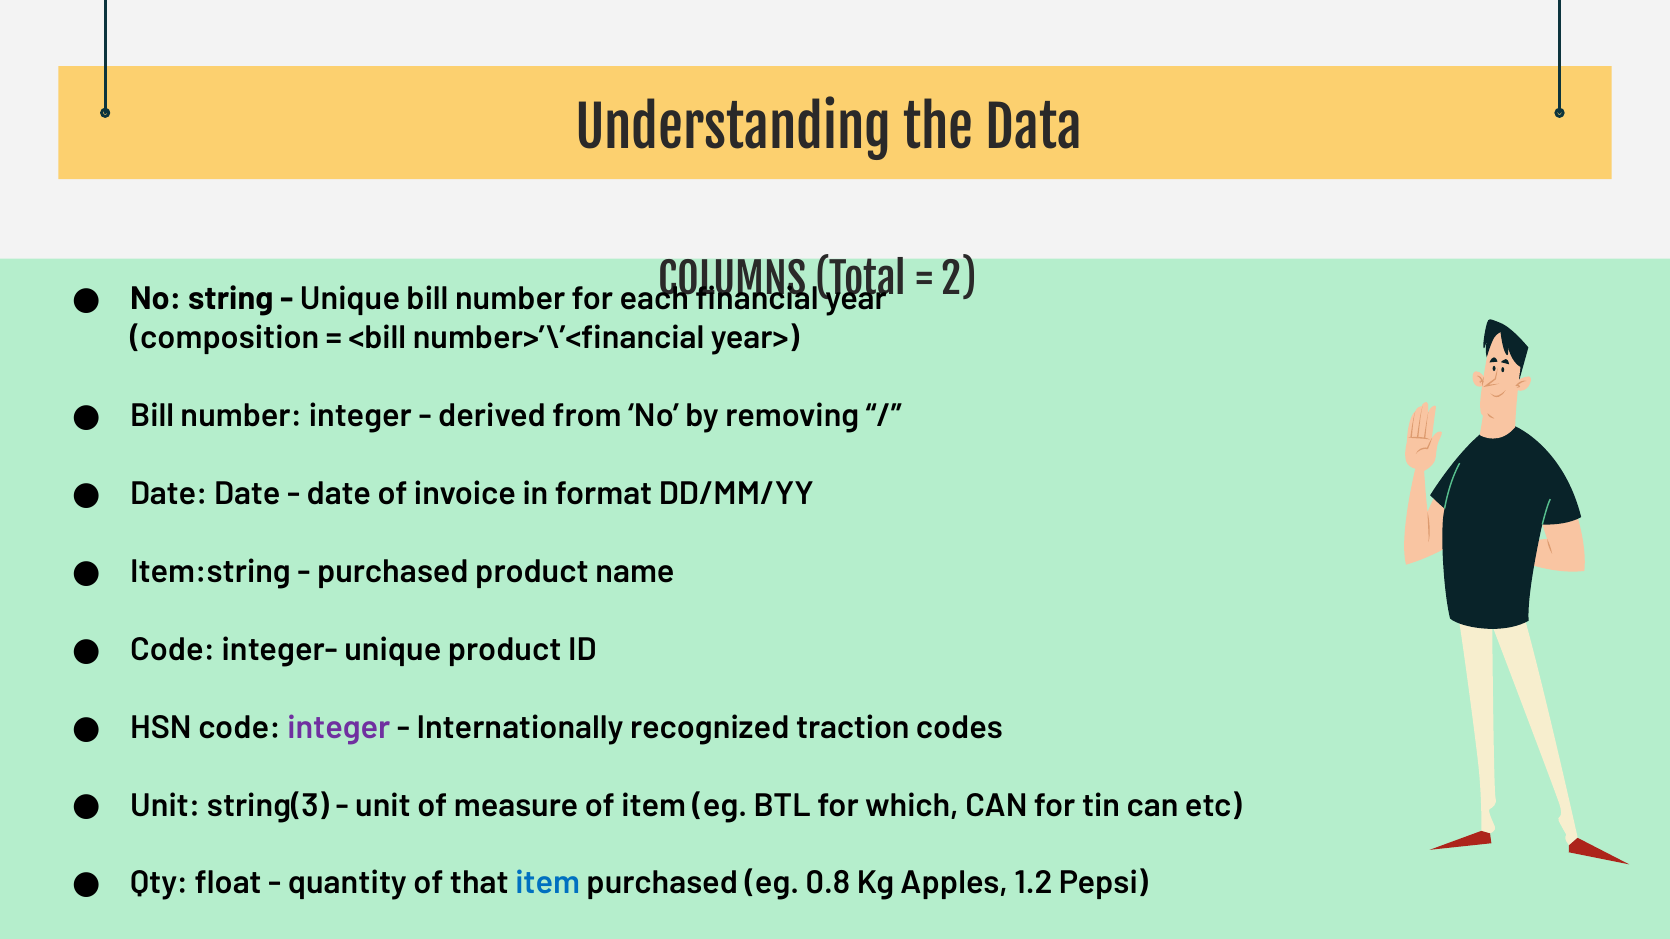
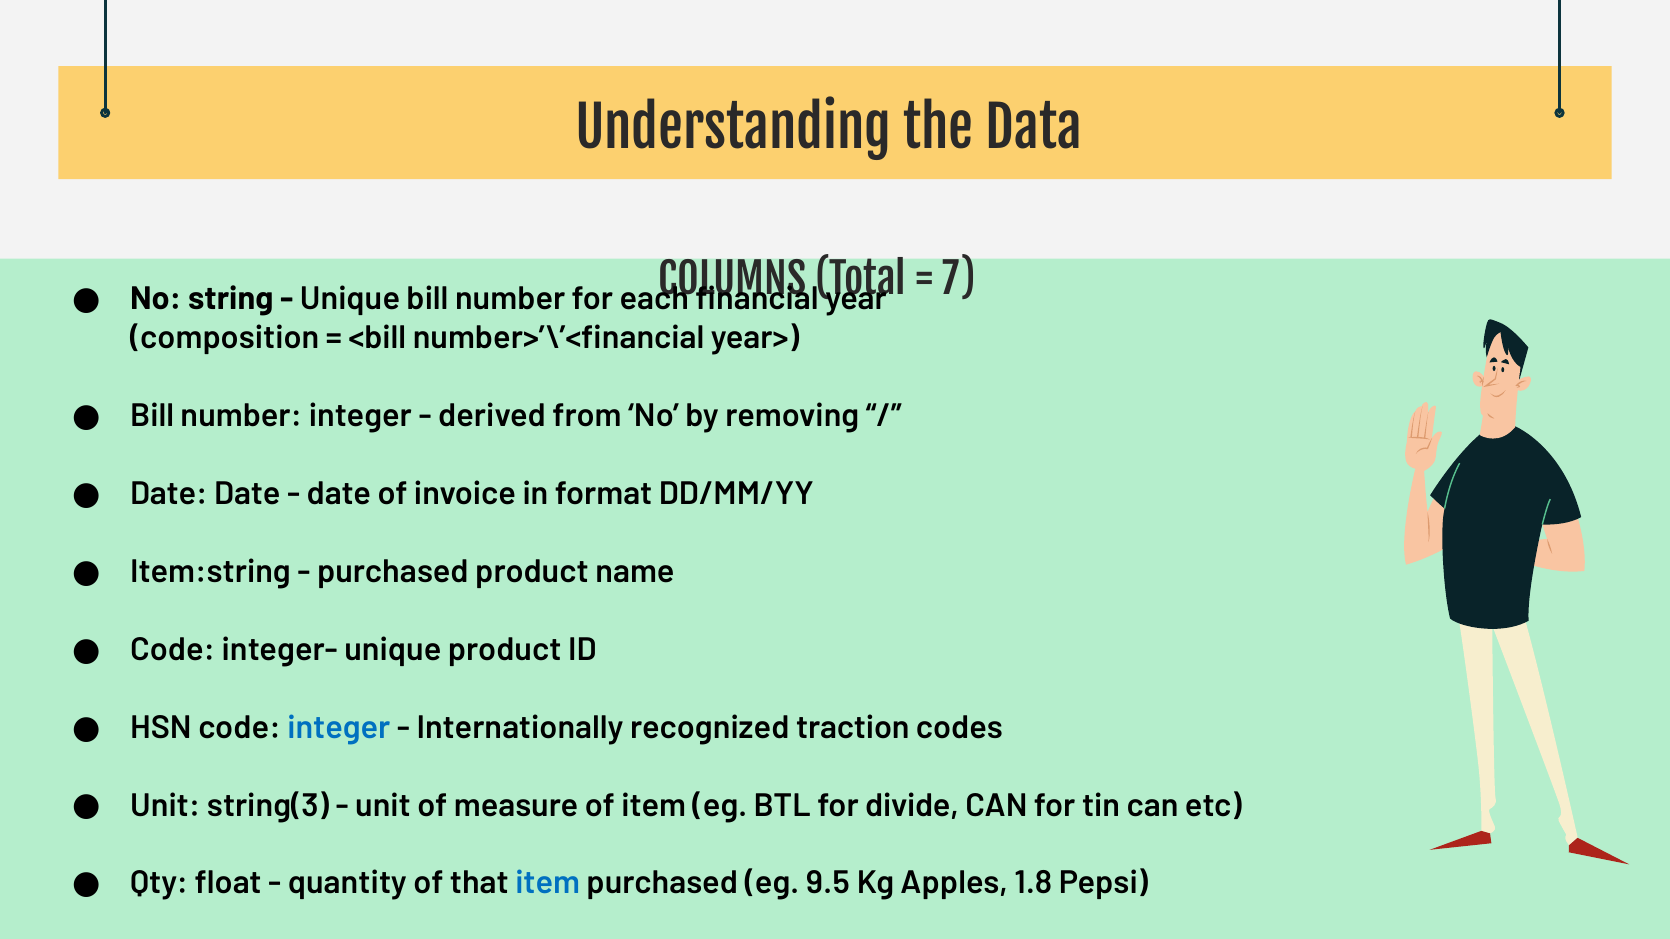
2: 2 -> 7 (959, 281)
integer colour: purple -> blue (339, 728)
which: which -> divide (912, 806)
0.8: 0.8 -> 9.5 (828, 884)
1.2: 1.2 -> 1.8 (1033, 884)
